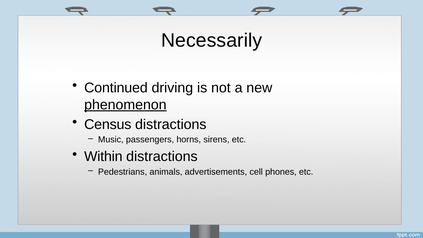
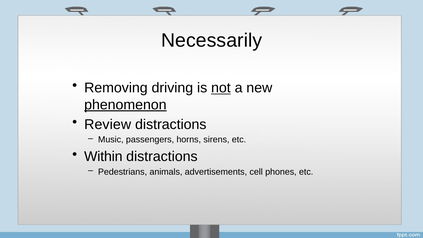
Continued: Continued -> Removing (116, 88)
not underline: none -> present (221, 88)
Census: Census -> Review (108, 125)
